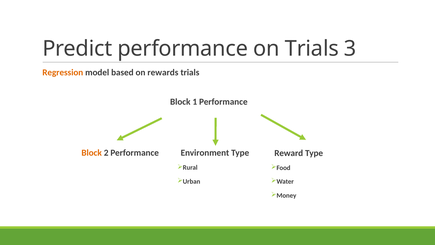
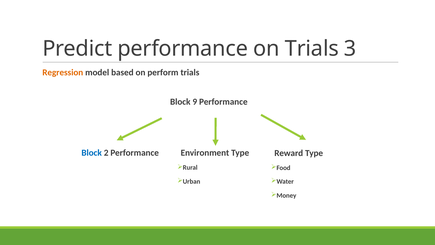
rewards: rewards -> perform (163, 72)
1: 1 -> 9 (195, 102)
Block colour: orange -> blue (92, 153)
